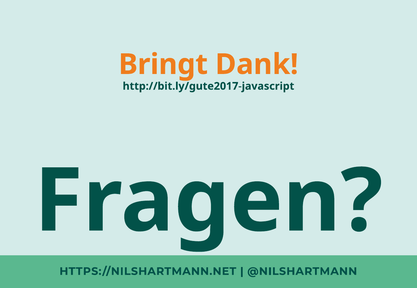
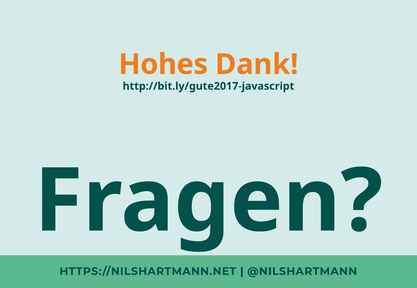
Bringt: Bringt -> Hohes (163, 65)
